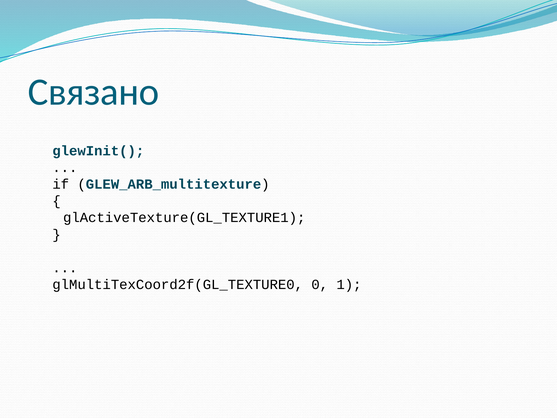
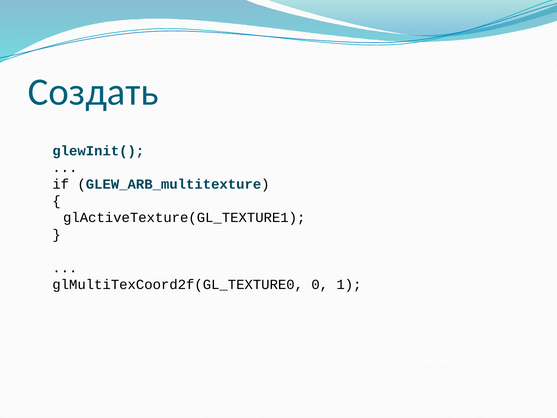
Связано: Связано -> Создать (93, 92)
